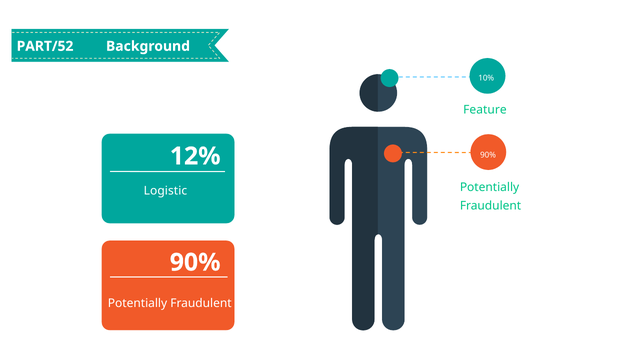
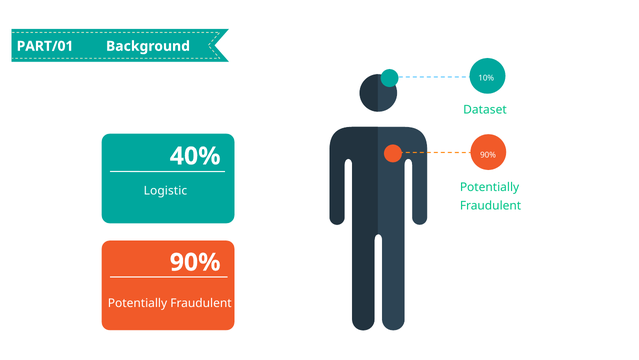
PART/52: PART/52 -> PART/01 (45, 46)
Feature: Feature -> Dataset (485, 110)
12%: 12% -> 40% (195, 156)
